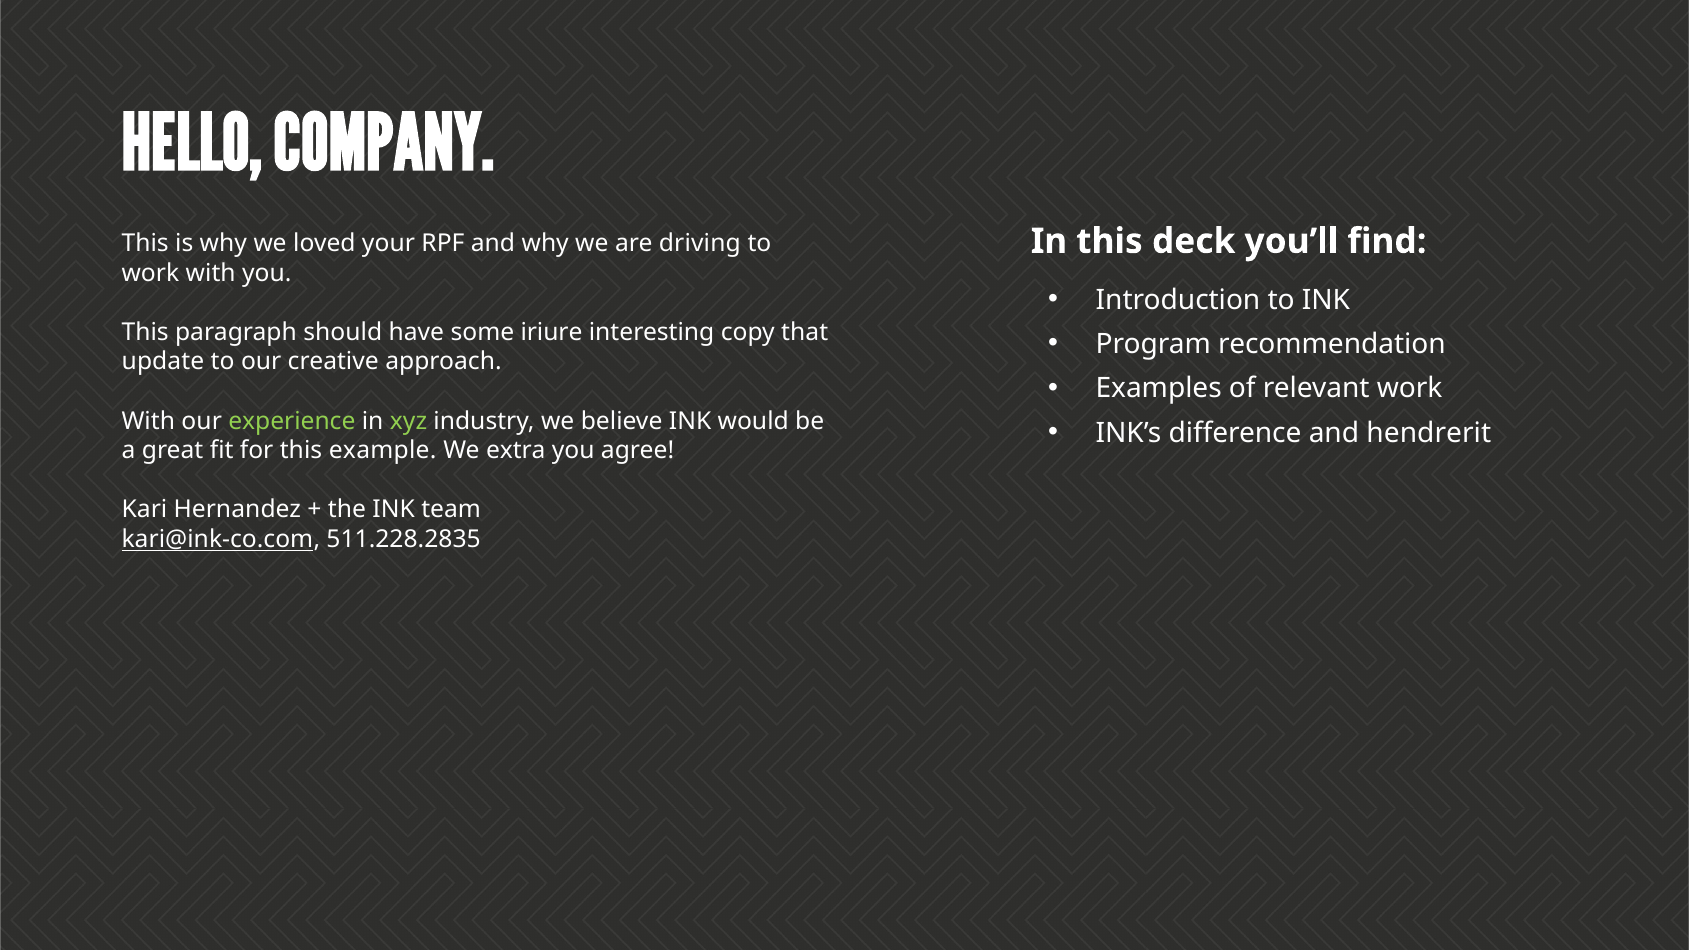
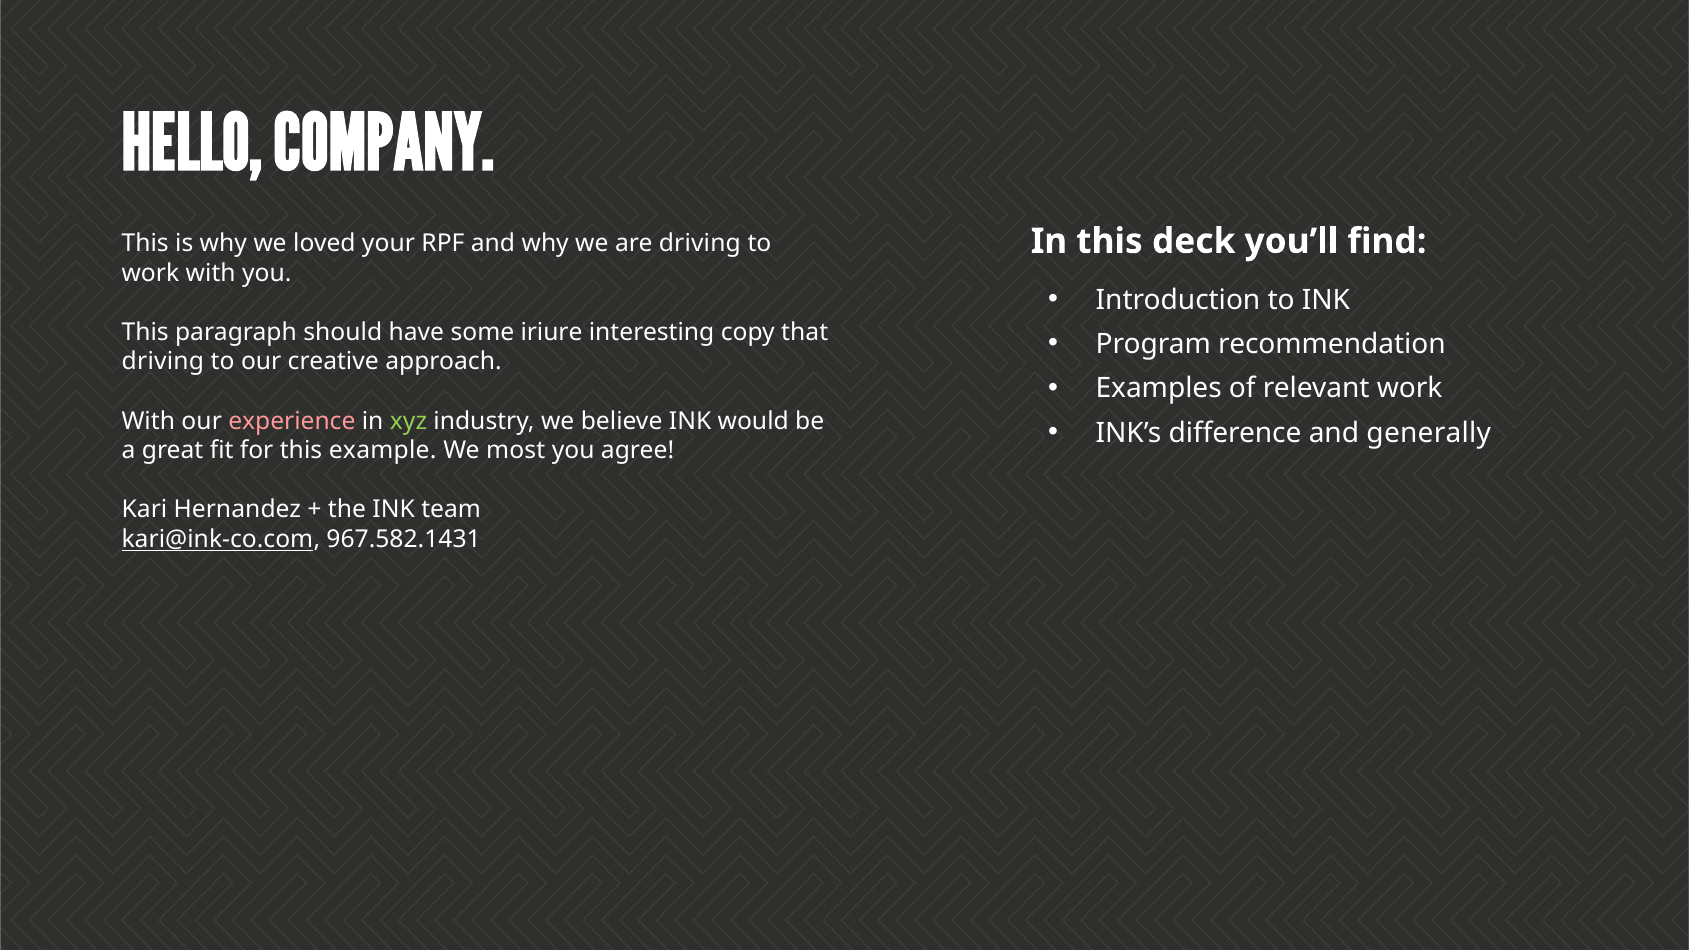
update: update -> driving (163, 362)
experience colour: light green -> pink (292, 421)
hendrerit: hendrerit -> generally (1429, 433)
extra: extra -> most (516, 451)
511.228.2835: 511.228.2835 -> 967.582.1431 (404, 539)
